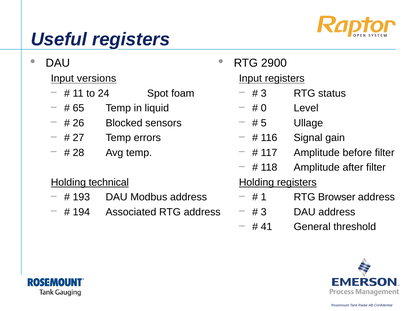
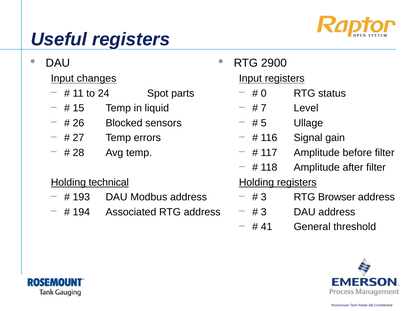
versions: versions -> changes (97, 79)
foam: foam -> parts (183, 93)
3: 3 -> 0 (264, 93)
65: 65 -> 15 (78, 108)
0: 0 -> 7 (264, 108)
1: 1 -> 3 (264, 197)
